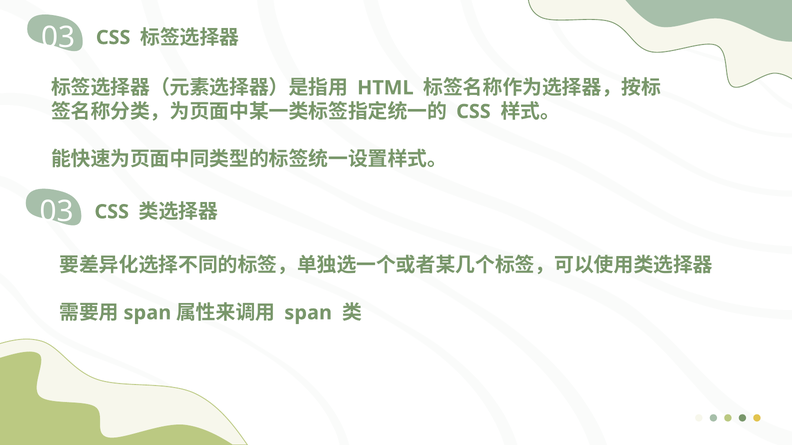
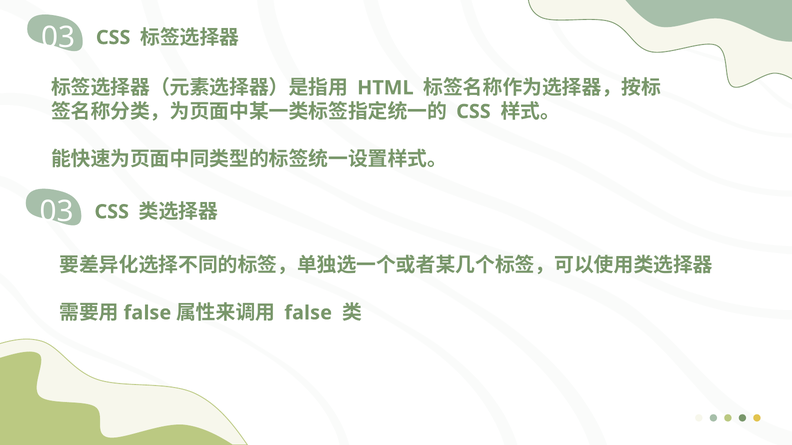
span: span -> false (147, 313)
span: span -> false (308, 313)
